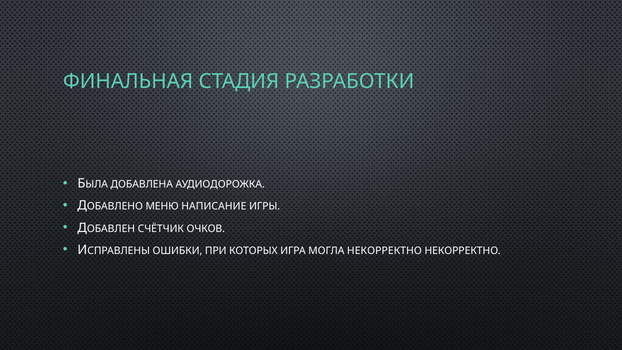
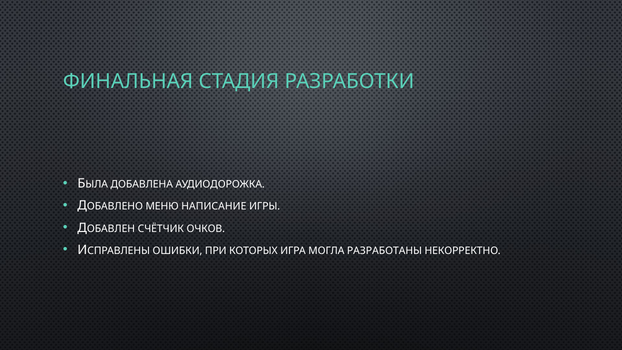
МОГЛА НЕКОРРЕКТНО: НЕКОРРЕКТНО -> РАЗРАБОТАНЫ (384, 251)
